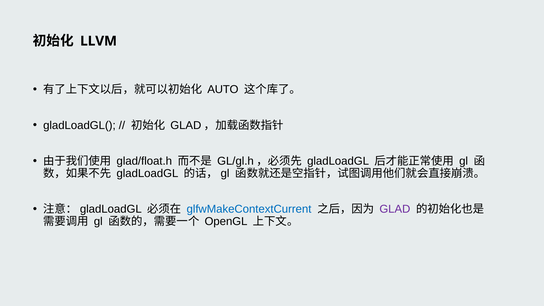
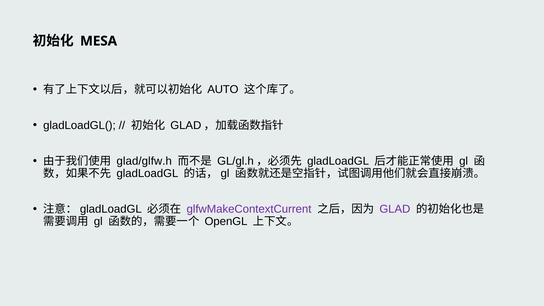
LLVM: LLVM -> MESA (99, 41)
glad/float.h: glad/float.h -> glad/glfw.h (144, 161)
glfwMakeContextCurrent colour: blue -> purple (249, 209)
